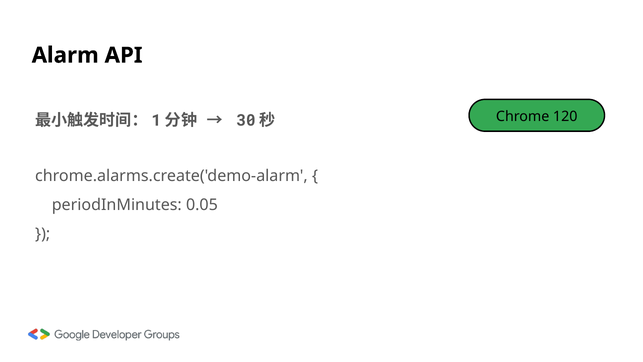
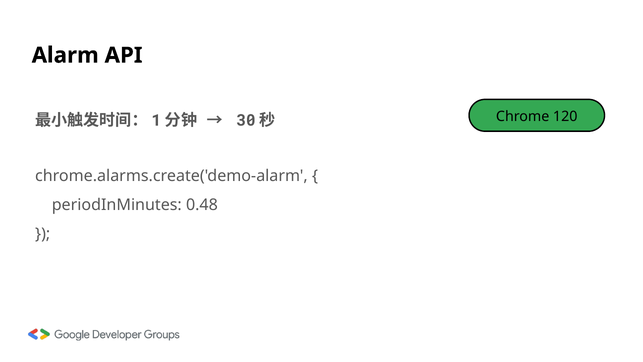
0.05: 0.05 -> 0.48 (202, 205)
